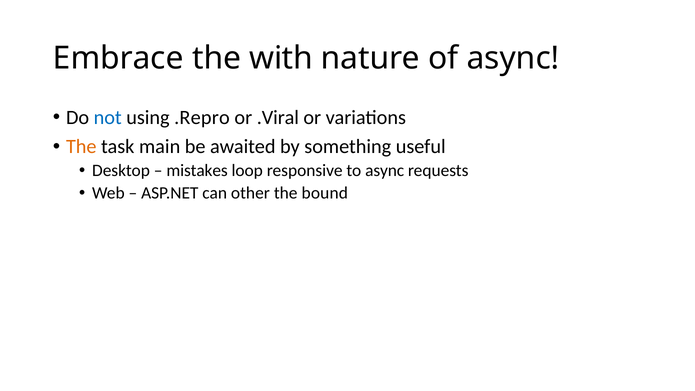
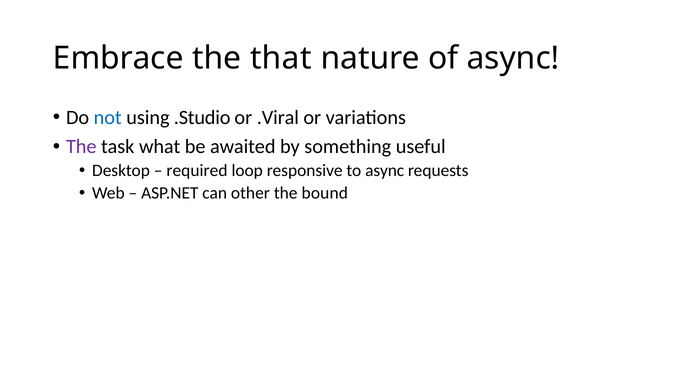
with: with -> that (281, 58)
.Repro: .Repro -> .Studio (202, 118)
The colour: orange -> purple (81, 147)
main: main -> what (160, 147)
mistakes: mistakes -> required (197, 171)
